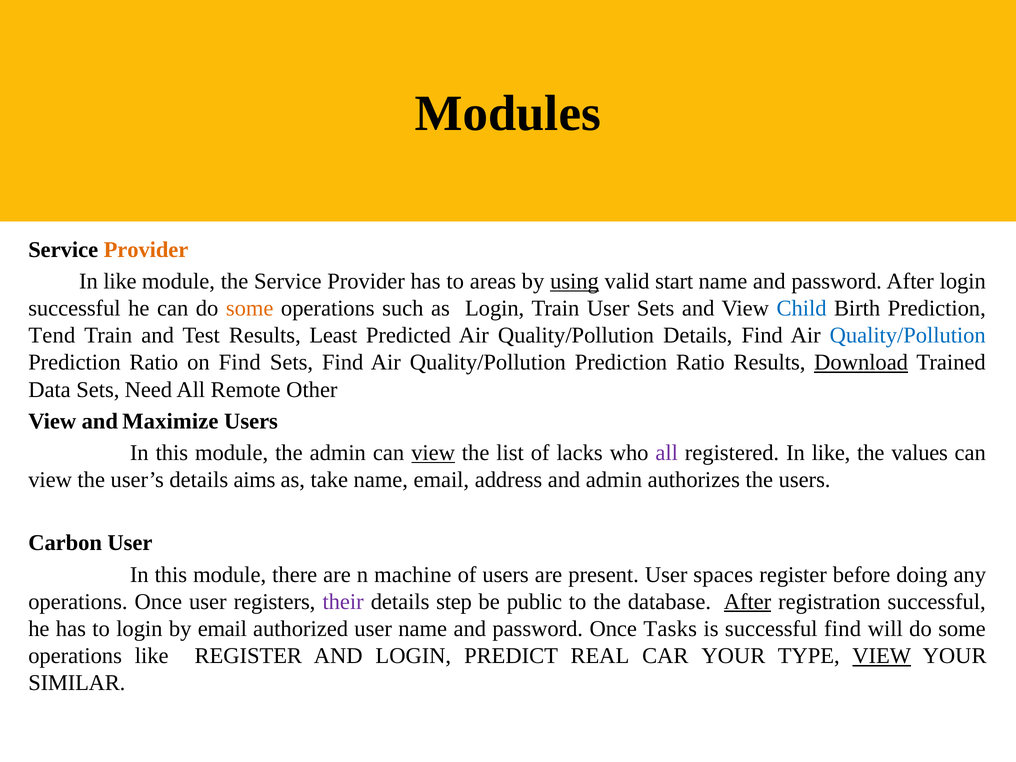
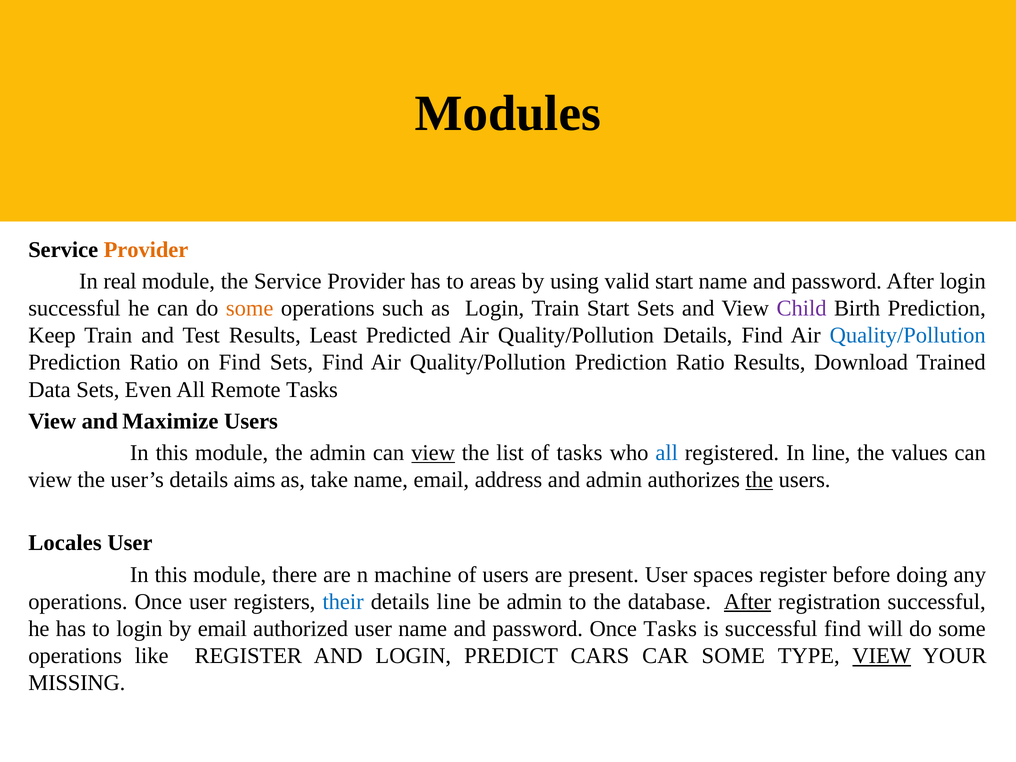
like: like -> real (120, 281)
using underline: present -> none (574, 281)
Train User: User -> Start (608, 308)
Child colour: blue -> purple (802, 308)
Tend: Tend -> Keep (52, 335)
Download underline: present -> none (861, 362)
Need: Need -> Even (148, 390)
Remote Other: Other -> Tasks (312, 390)
of lacks: lacks -> tasks (580, 453)
all colour: purple -> blue (667, 453)
registered In like: like -> line (831, 453)
the underline: none -> present (759, 480)
Carbon: Carbon -> Locales (65, 543)
their colour: purple -> blue (343, 602)
details step: step -> line (454, 602)
be public: public -> admin (534, 602)
REAL: REAL -> CARS (600, 656)
CAR YOUR: YOUR -> SOME (733, 656)
SIMILAR: SIMILAR -> MISSING (77, 683)
